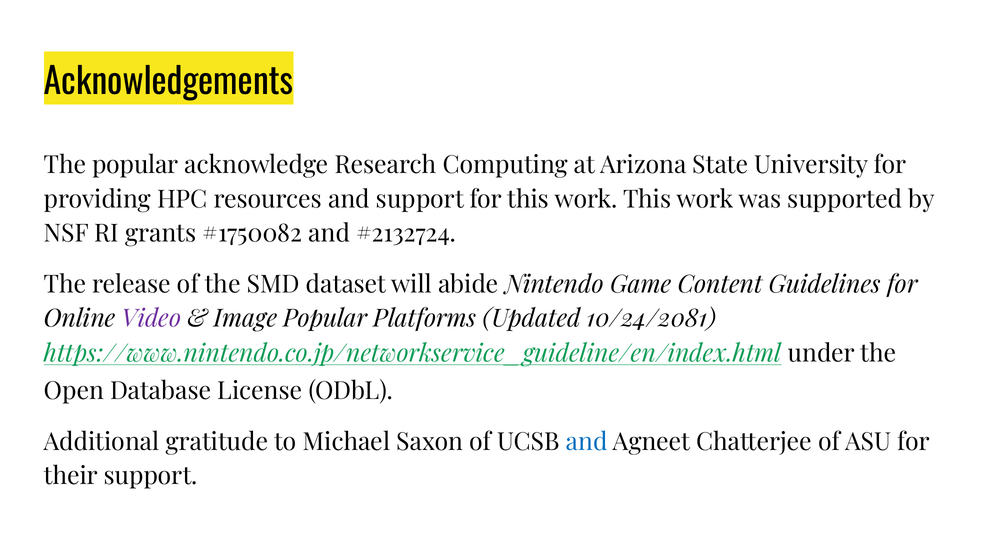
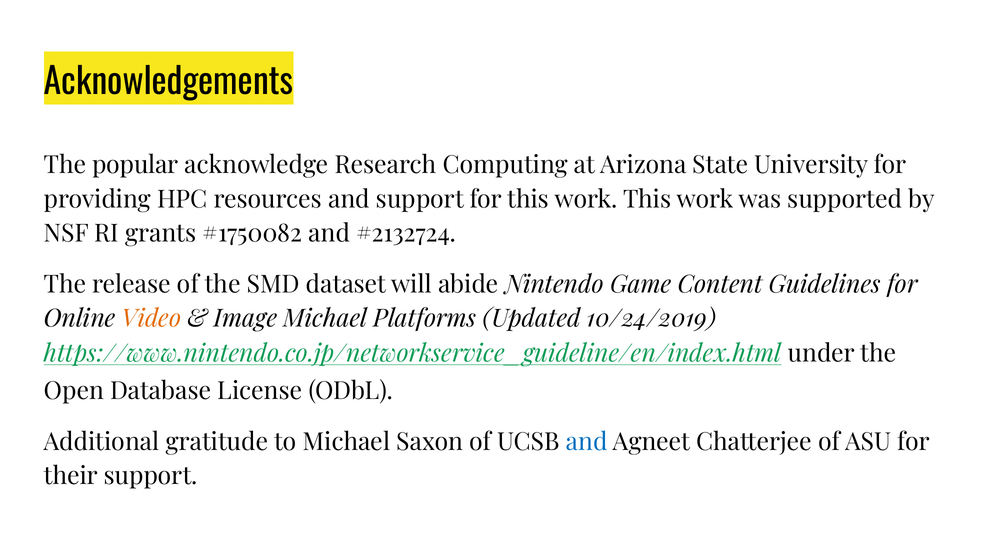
Video colour: purple -> orange (152, 319)
Image Popular: Popular -> Michael (325, 319)
10/24/2081: 10/24/2081 -> 10/24/2019 (652, 319)
